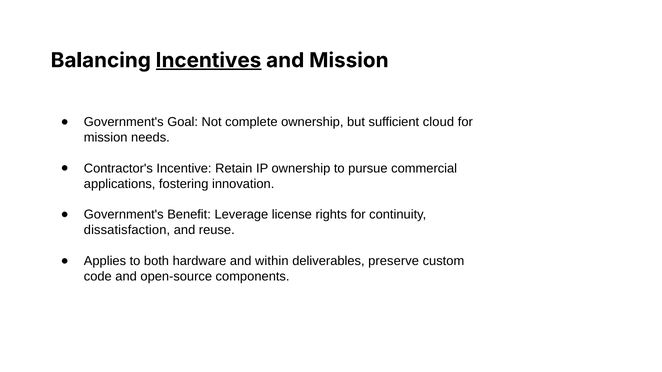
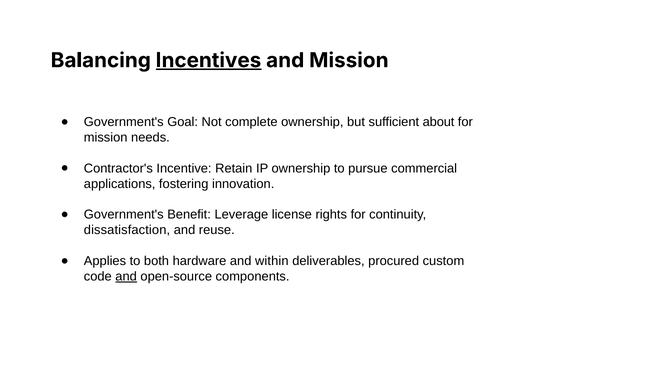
cloud: cloud -> about (439, 122)
preserve: preserve -> procured (394, 261)
and underline: none -> present (126, 277)
